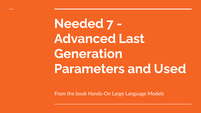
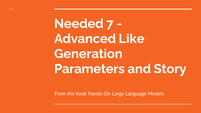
Last: Last -> Like (132, 39)
Used: Used -> Story (170, 69)
